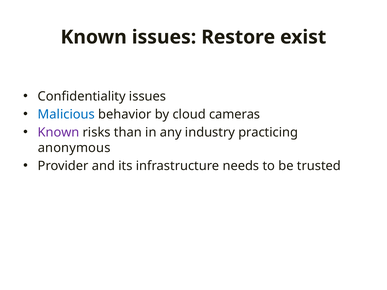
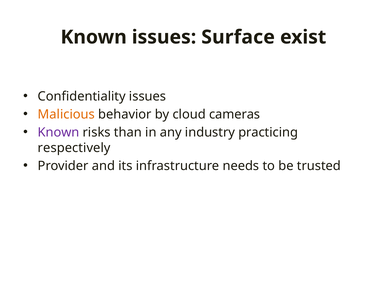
Restore: Restore -> Surface (238, 37)
Malicious colour: blue -> orange (66, 114)
anonymous: anonymous -> respectively (74, 148)
